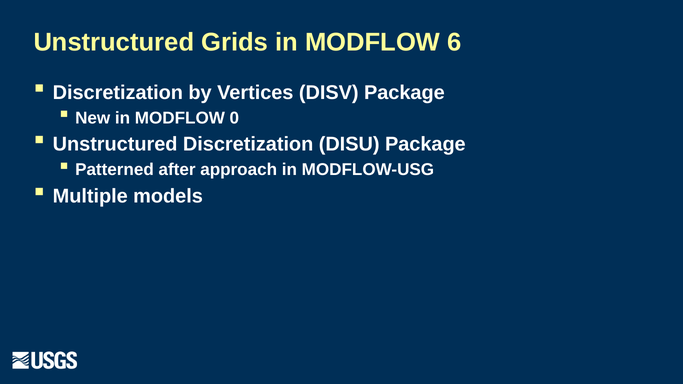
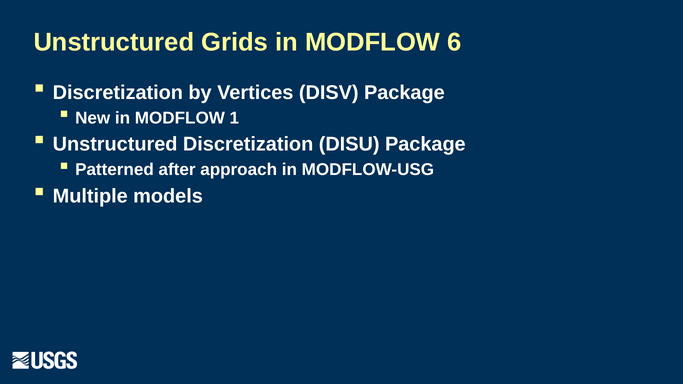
0: 0 -> 1 (234, 118)
